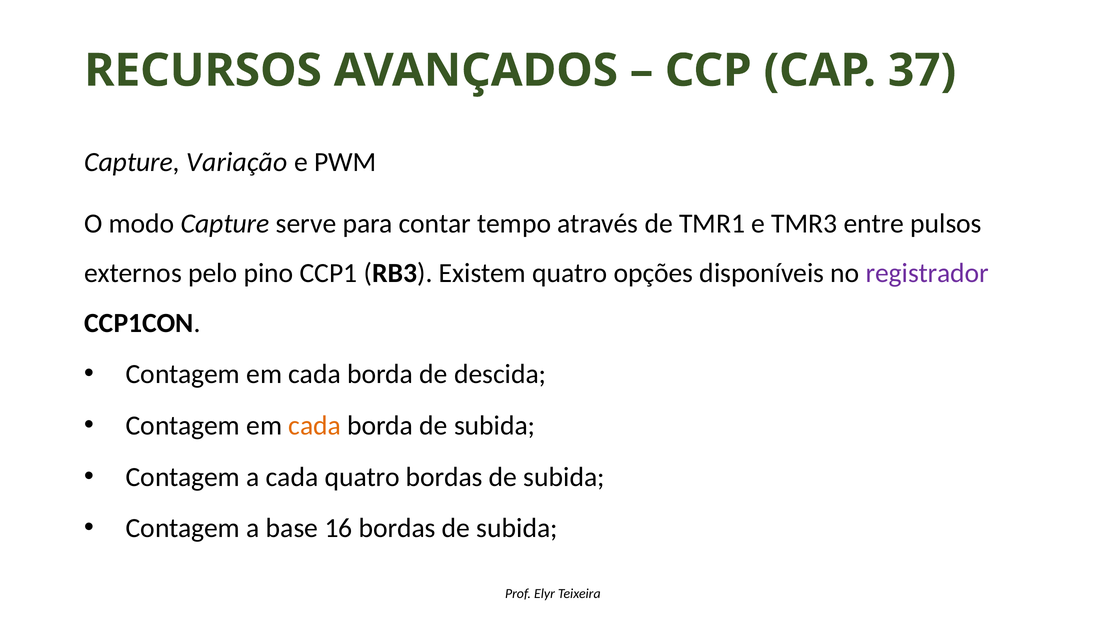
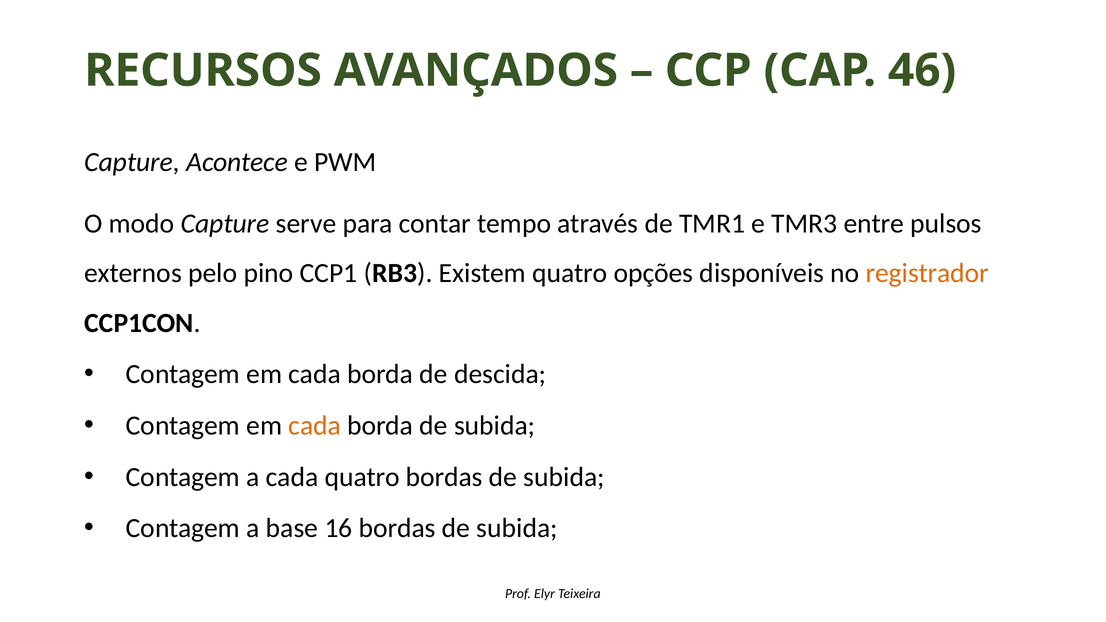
37: 37 -> 46 (922, 71)
Variação: Variação -> Acontece (237, 162)
registrador colour: purple -> orange (927, 273)
